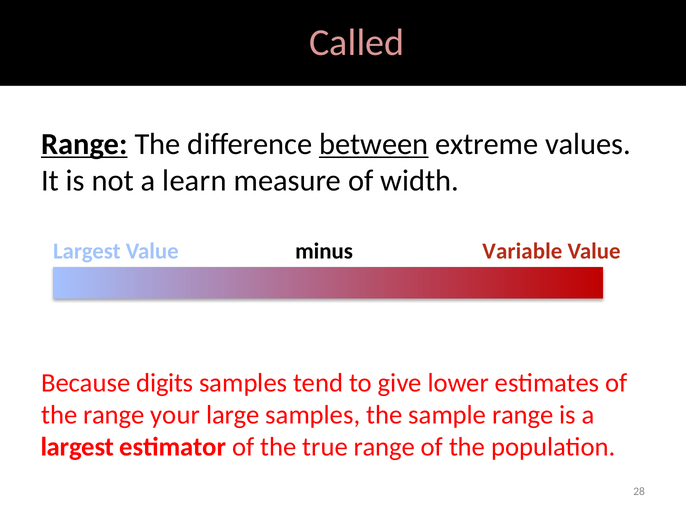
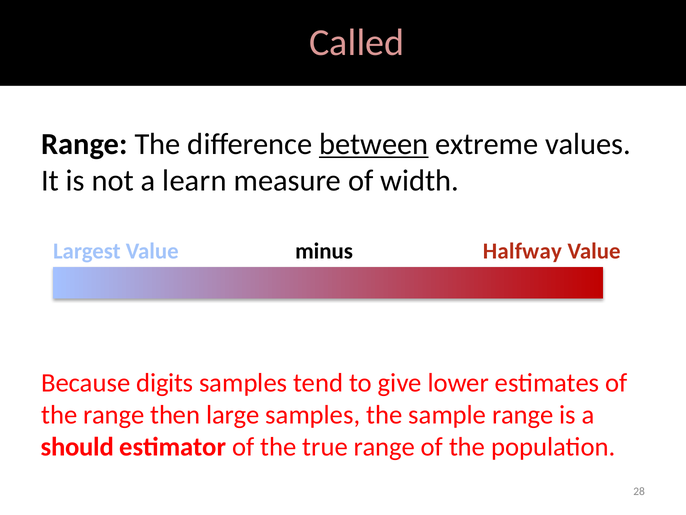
Range underline: present -> none (84, 144)
Variable: Variable -> Halfway (522, 251)
your: your -> then (175, 415)
largest: largest -> should (77, 447)
